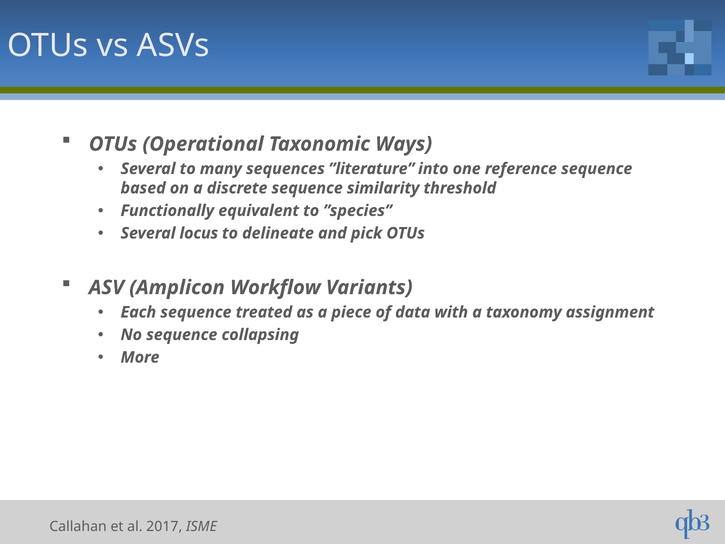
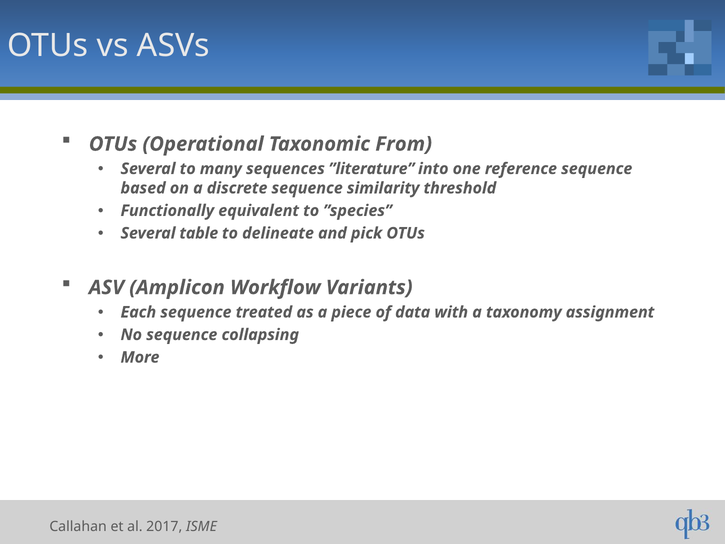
Ways: Ways -> From (404, 144)
locus: locus -> table (199, 233)
